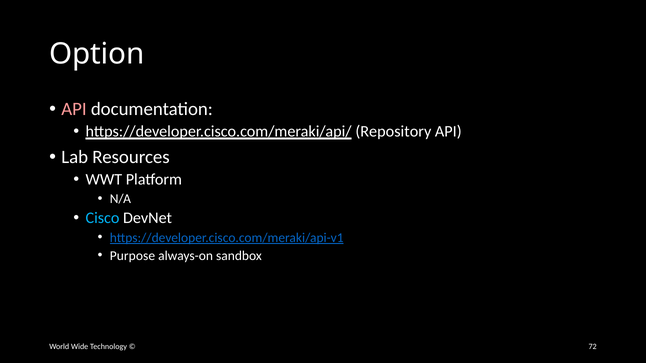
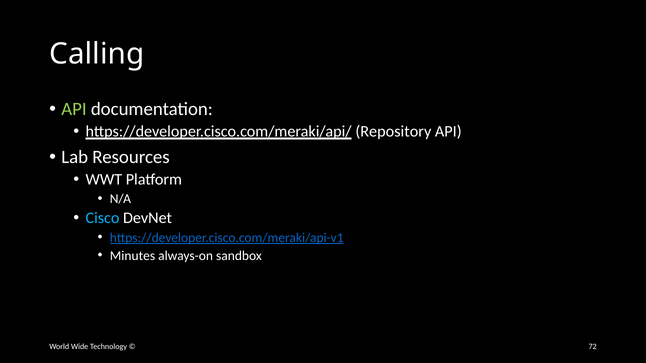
Option: Option -> Calling (97, 54)
API colour: pink -> light green (74, 109)
Purpose: Purpose -> Minutes (132, 256)
